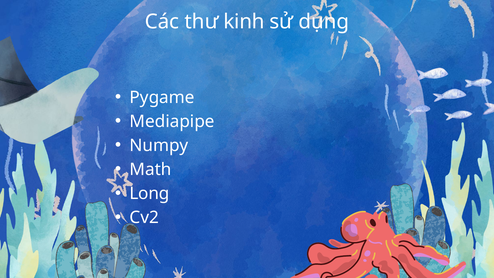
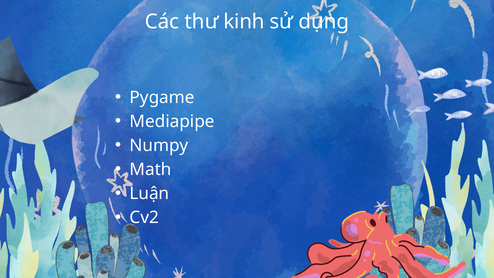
Long: Long -> Luận (149, 194)
